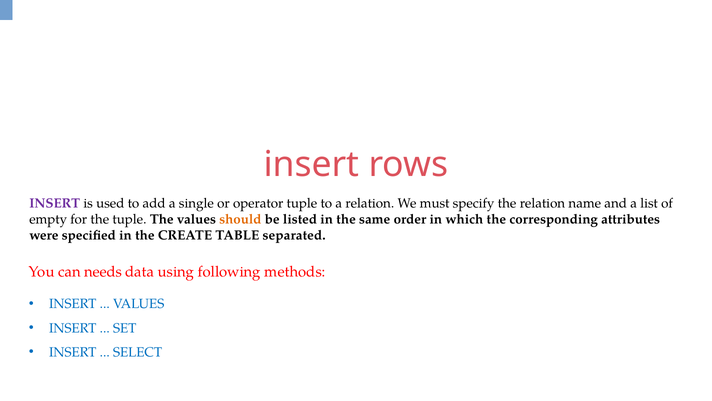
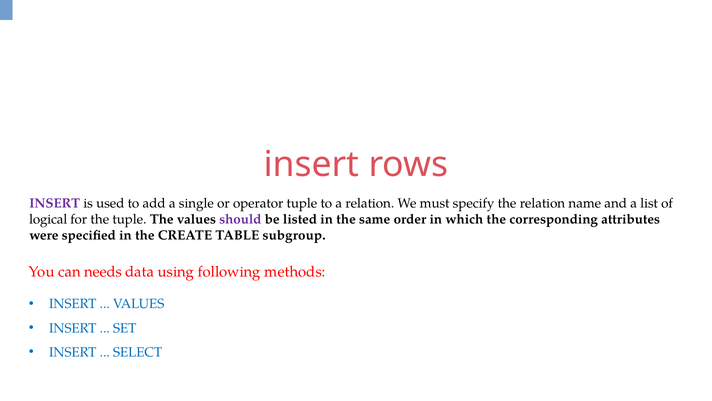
empty: empty -> logical (48, 219)
should colour: orange -> purple (240, 219)
separated: separated -> subgroup (294, 235)
